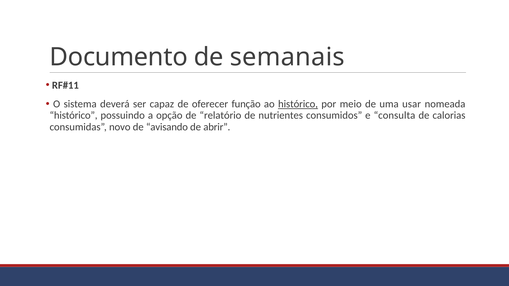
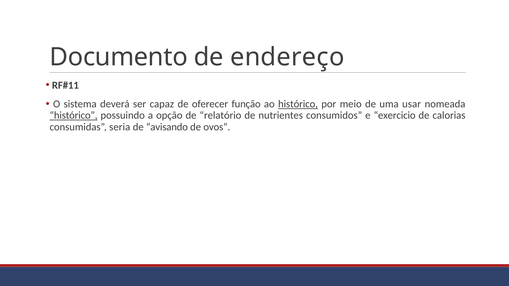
semanais: semanais -> endereço (287, 57)
histórico underline: none -> present (74, 116)
consulta: consulta -> exercicio (395, 116)
novo: novo -> seria (120, 127)
abrir: abrir -> ovos (217, 127)
